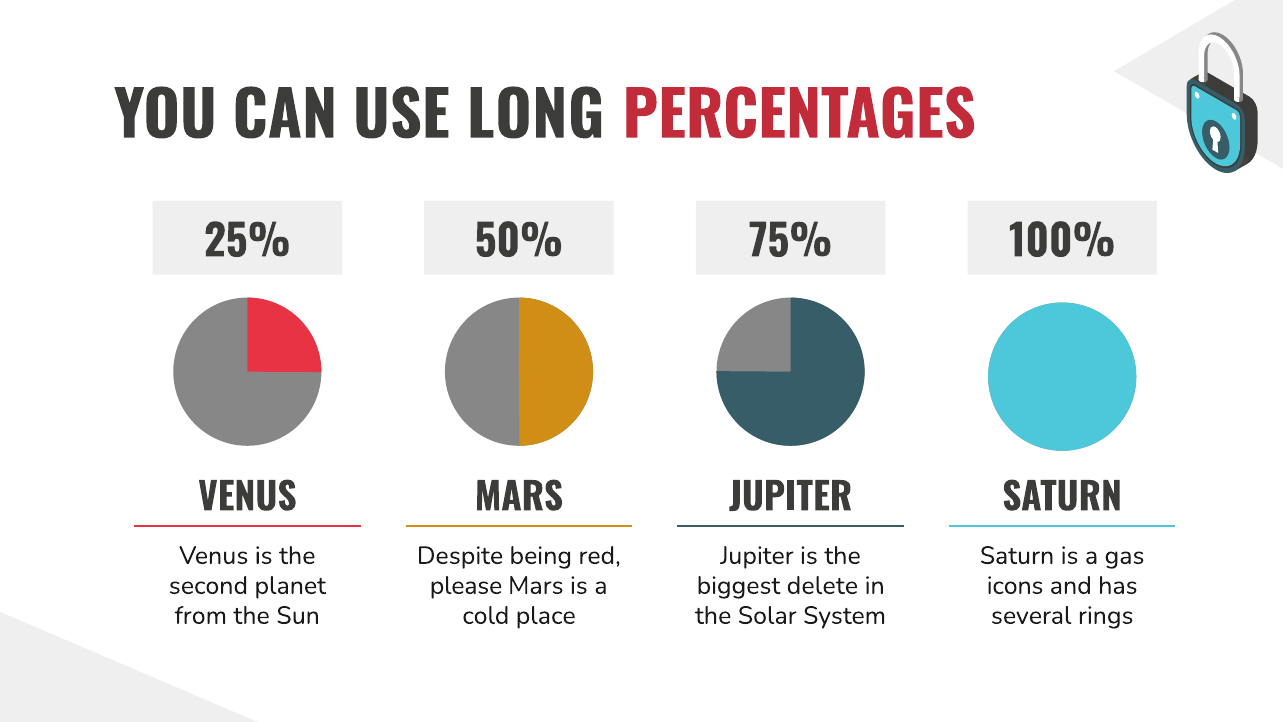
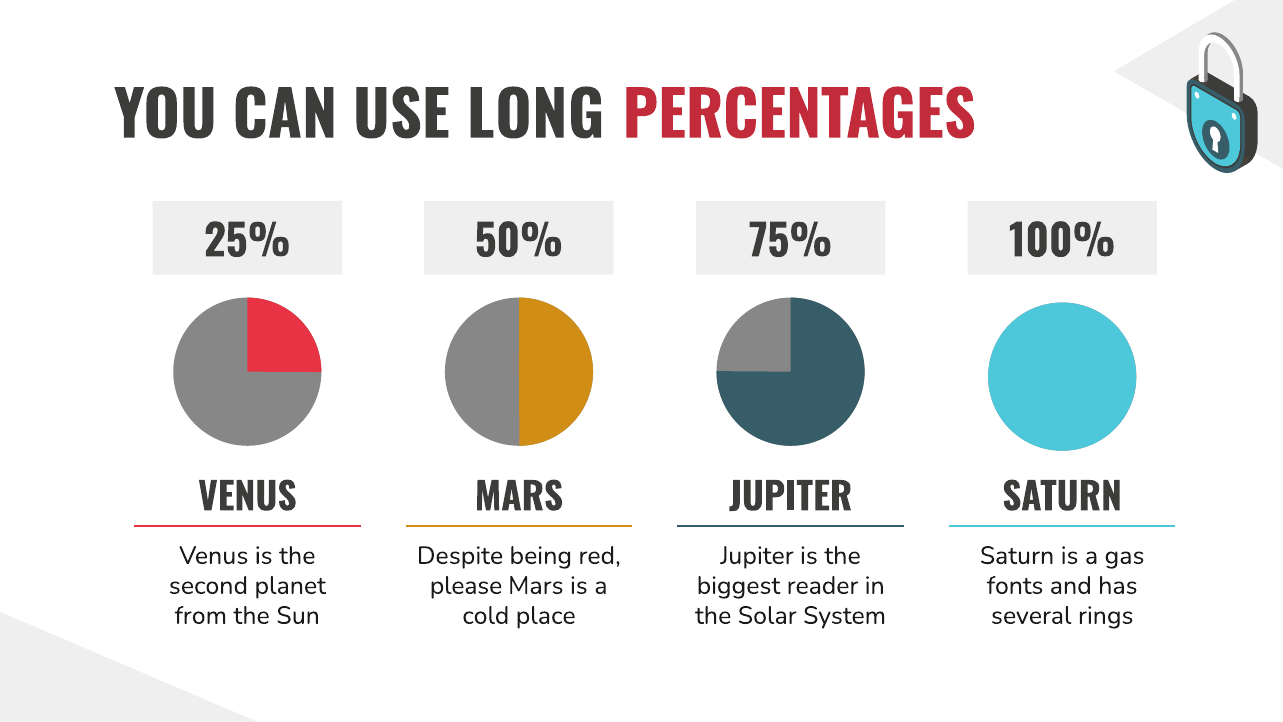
delete: delete -> reader (822, 585)
icons: icons -> fonts (1015, 585)
